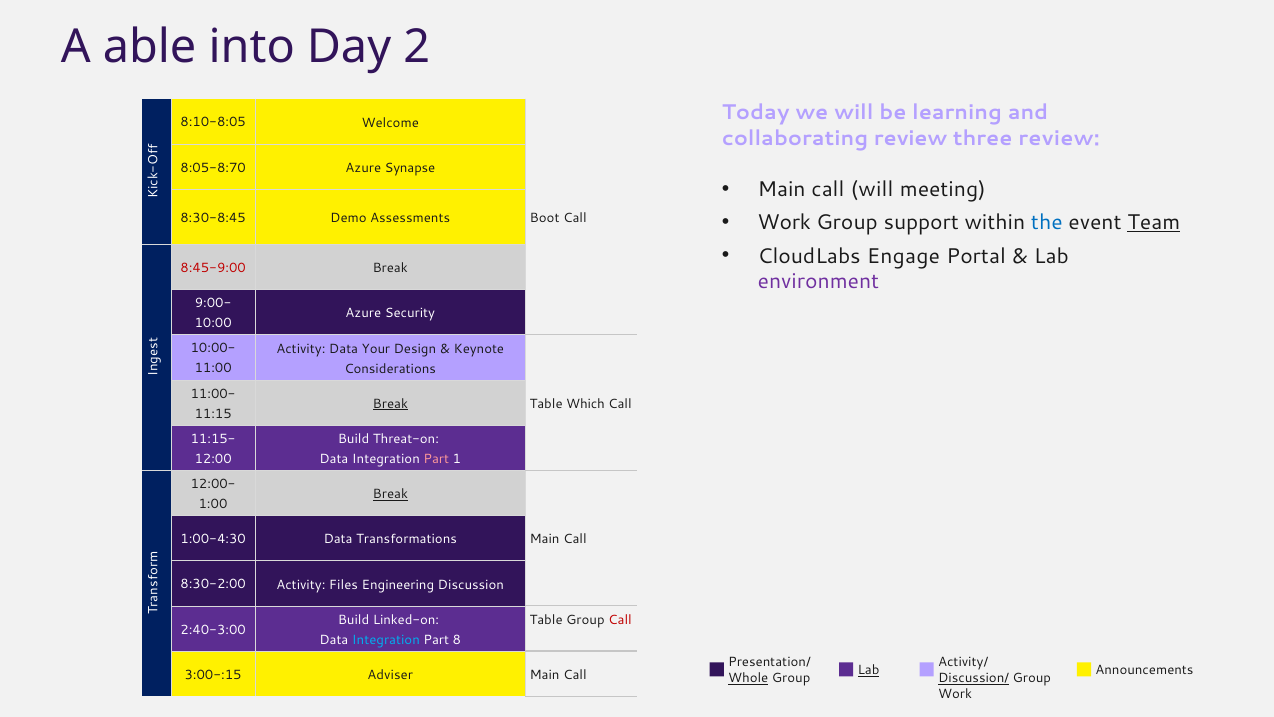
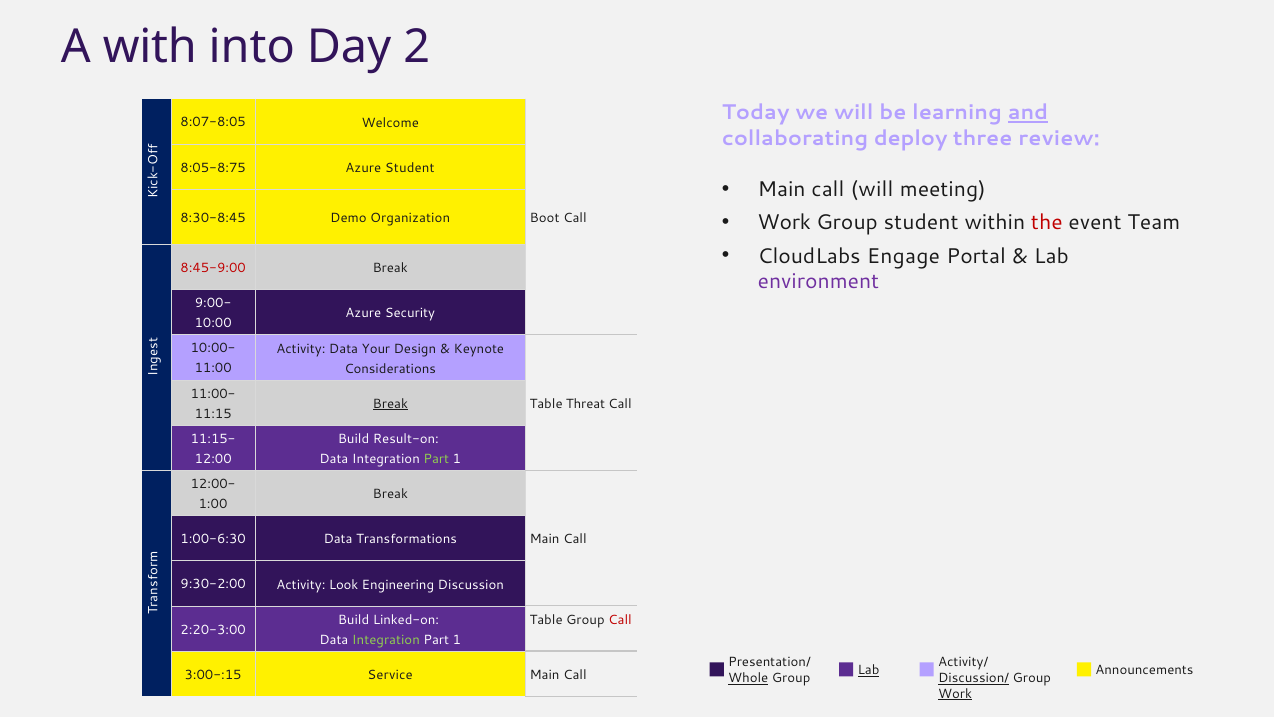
able: able -> with (150, 47)
and underline: none -> present (1028, 113)
8:10-8:05: 8:10-8:05 -> 8:07-8:05 (213, 122)
collaborating review: review -> deploy (911, 138)
8:05-8:70: 8:05-8:70 -> 8:05-8:75 (213, 168)
Azure Synapse: Synapse -> Student (410, 168)
Group support: support -> student (921, 223)
the colour: blue -> red (1047, 223)
Team underline: present -> none (1154, 223)
Assessments: Assessments -> Organization (410, 218)
Which: Which -> Threat (586, 404)
Threat-on: Threat-on -> Result-on (406, 439)
Part colour: pink -> light green (436, 459)
Break underline: present -> none (390, 494)
1:00-4:30: 1:00-4:30 -> 1:00-6:30 (213, 539)
8:30-2:00: 8:30-2:00 -> 9:30-2:00 (213, 584)
Files: Files -> Look (344, 584)
2:40-3:00: 2:40-3:00 -> 2:20-3:00 (213, 629)
Integration colour: light blue -> light green (386, 640)
8: 8 -> 1 (457, 640)
Adviser: Adviser -> Service (390, 675)
Work underline: none -> present (955, 694)
